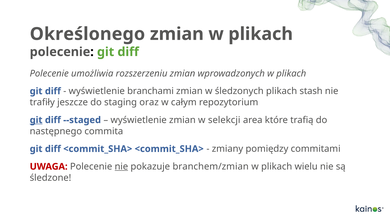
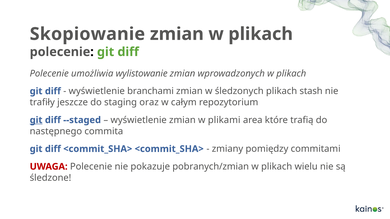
Określonego: Określonego -> Skopiowanie (87, 34)
rozszerzeniu: rozszerzeniu -> wylistowanie (142, 74)
selekcji: selekcji -> plikami (224, 120)
nie underline: present -> none (121, 167)
branchem/zmian: branchem/zmian -> pobranych/zmian (211, 167)
